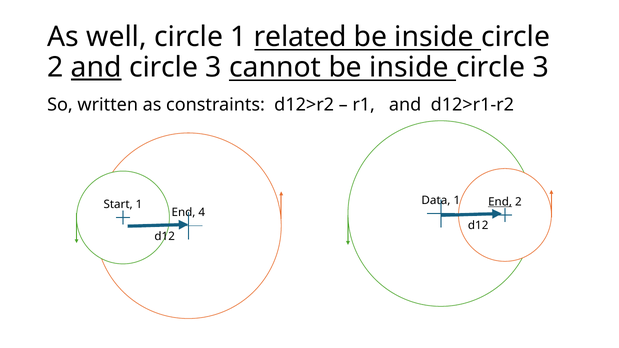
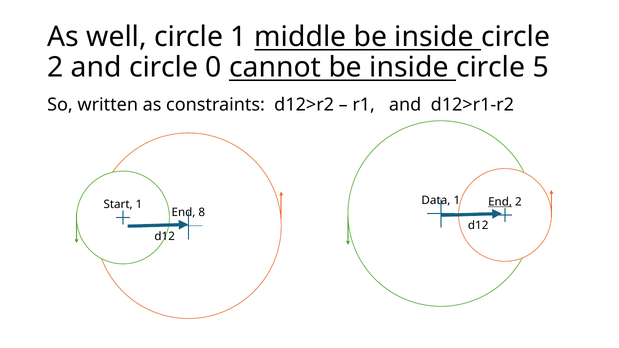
related: related -> middle (300, 37)
and underline: present -> none (96, 67)
3: 3 -> 0 (214, 67)
inside circle 3: 3 -> 5 (541, 67)
4: 4 -> 8 (202, 213)
